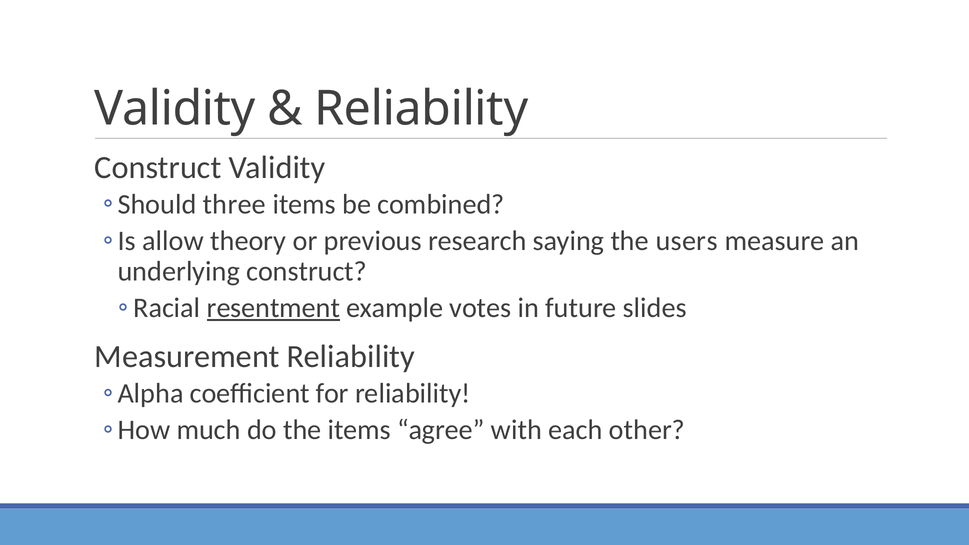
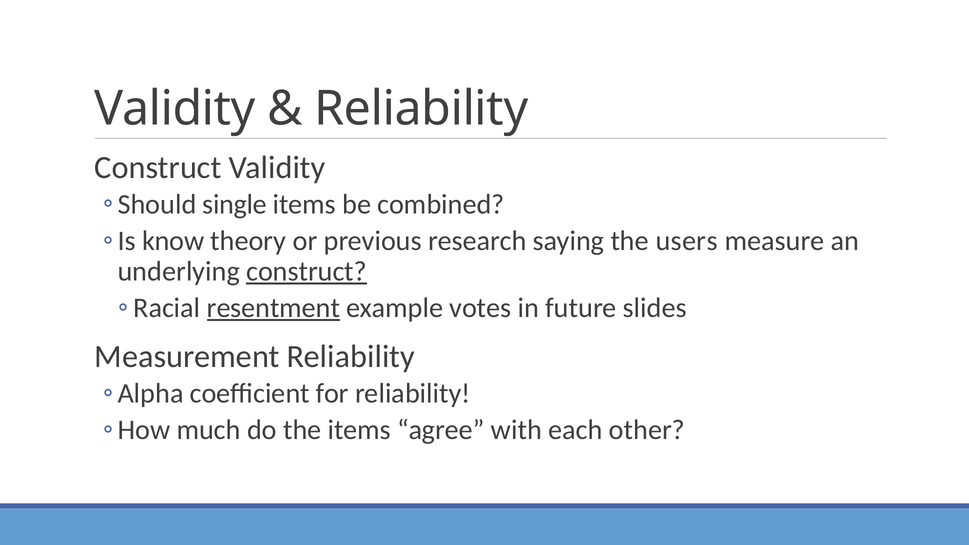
three: three -> single (235, 204)
allow: allow -> know (173, 241)
construct underline: none -> present (307, 271)
